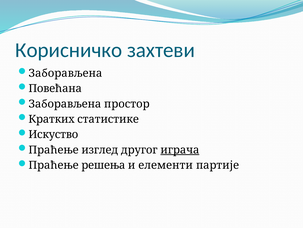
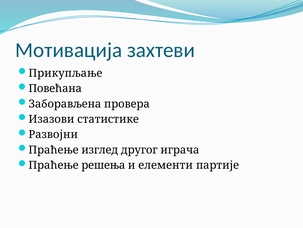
Корисничко: Корисничко -> Мотивација (69, 50)
Заборављена: Заборављена -> Прикупљање (65, 73)
простор: простор -> провера (127, 104)
Кратких: Кратких -> Изазови (51, 119)
Искуство: Искуство -> Развојни (53, 134)
играча underline: present -> none (180, 149)
